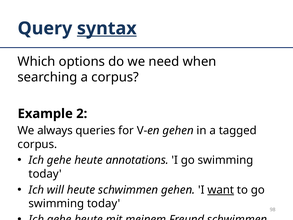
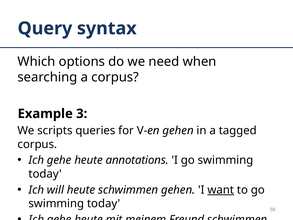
syntax underline: present -> none (107, 28)
2: 2 -> 3 (82, 114)
always: always -> scripts (55, 130)
